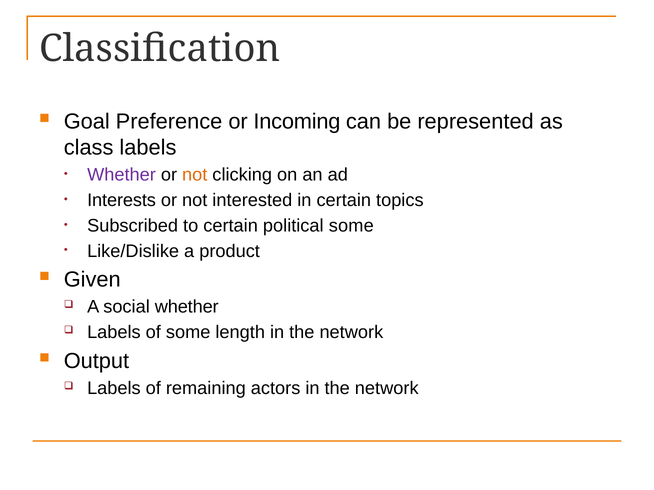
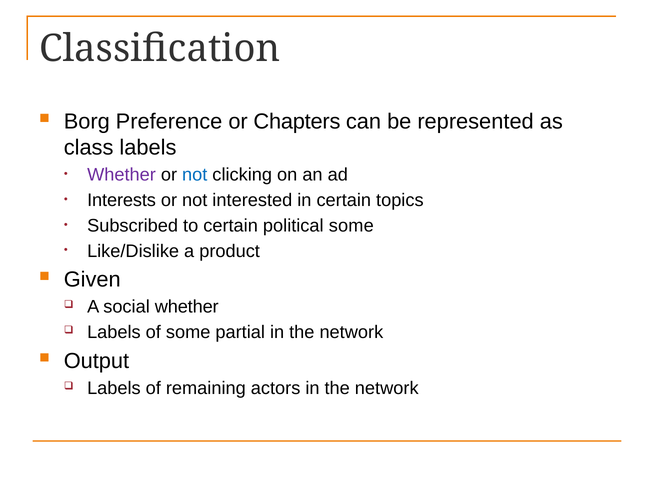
Goal: Goal -> Borg (87, 121)
Incoming: Incoming -> Chapters (297, 121)
not colour: orange -> blue (195, 175)
length: length -> partial (240, 333)
